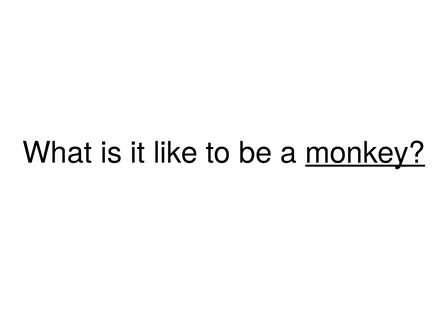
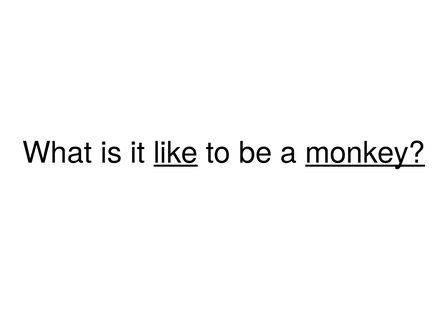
like underline: none -> present (176, 153)
